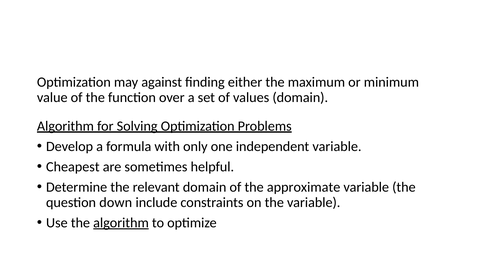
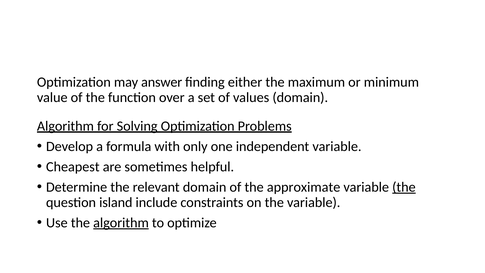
against: against -> answer (162, 82)
the underline: none -> present (404, 187)
down: down -> island (116, 202)
